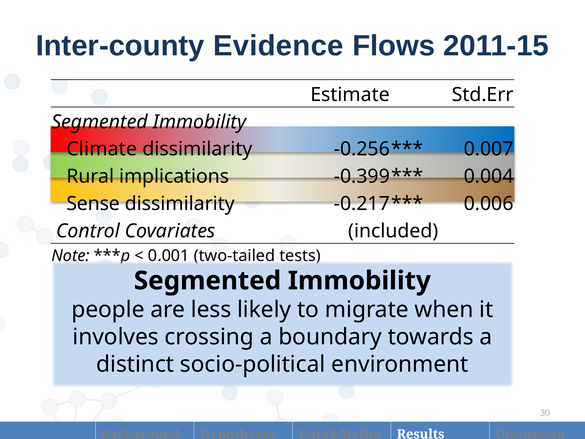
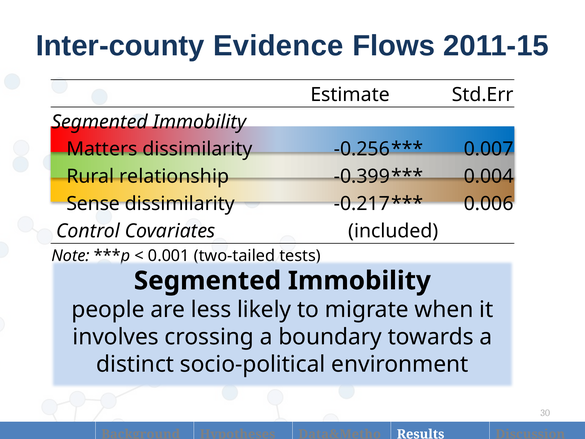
Climate: Climate -> Matters (102, 149)
implications: implications -> relationship (174, 176)
